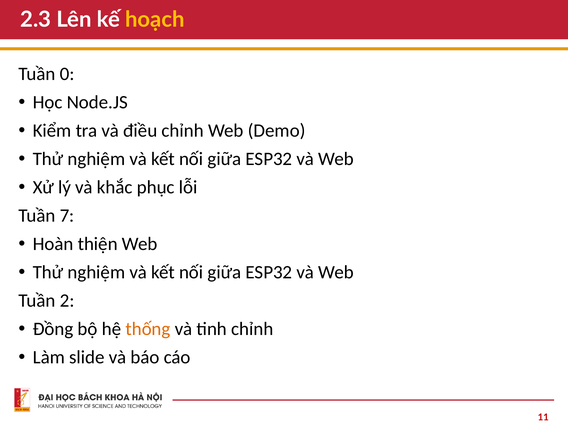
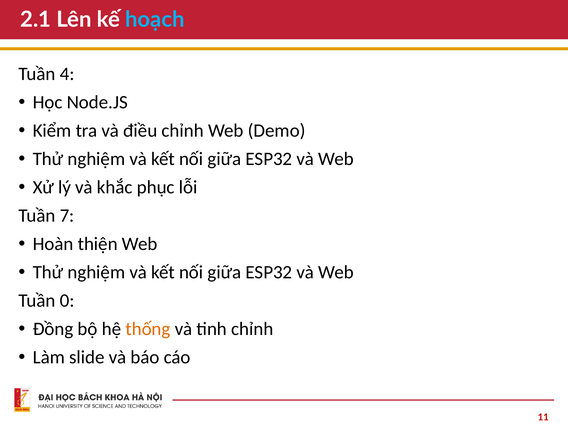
2.3: 2.3 -> 2.1 (36, 20)
hoạch colour: yellow -> light blue (155, 20)
0: 0 -> 4 (67, 74)
2: 2 -> 0 (67, 301)
